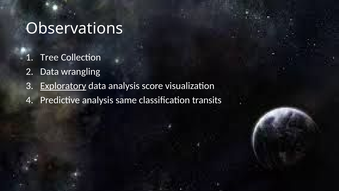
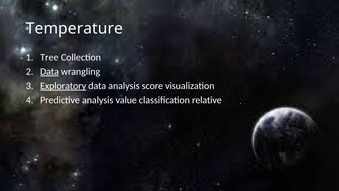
Observations: Observations -> Temperature (74, 28)
Data underline: none -> present (49, 71)
same: same -> value (126, 100)
transits: transits -> relative (207, 100)
